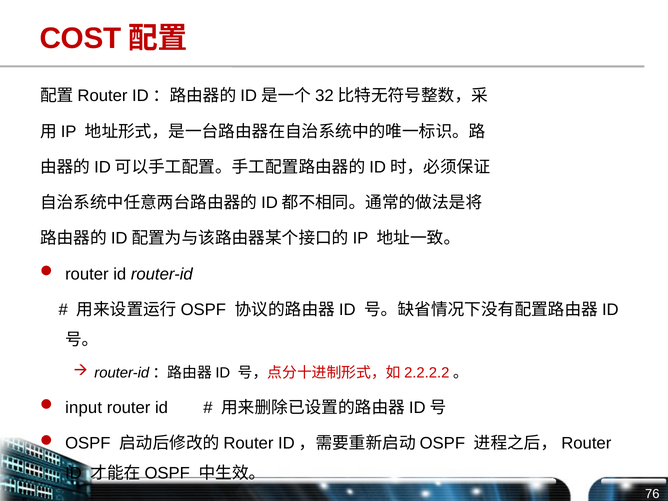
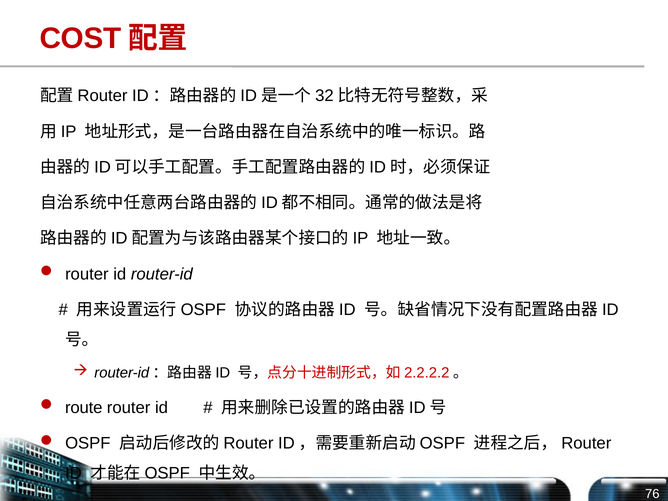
input: input -> route (84, 408)
